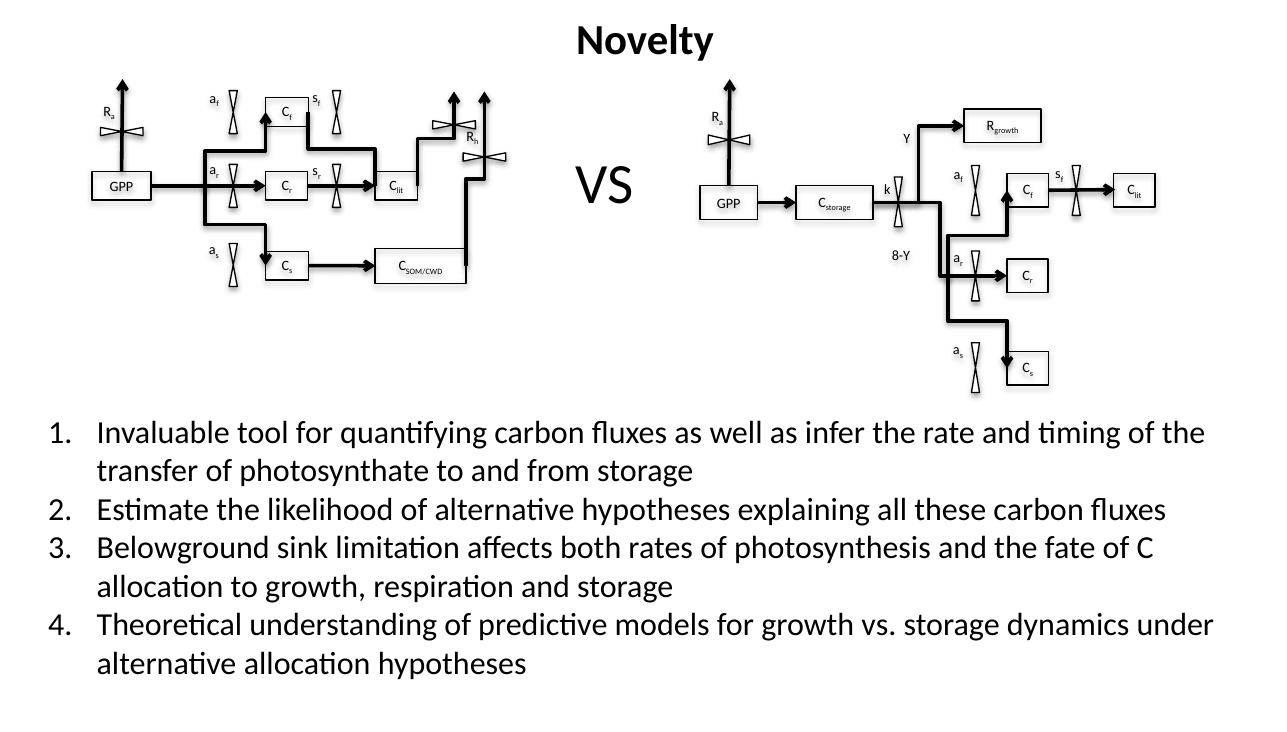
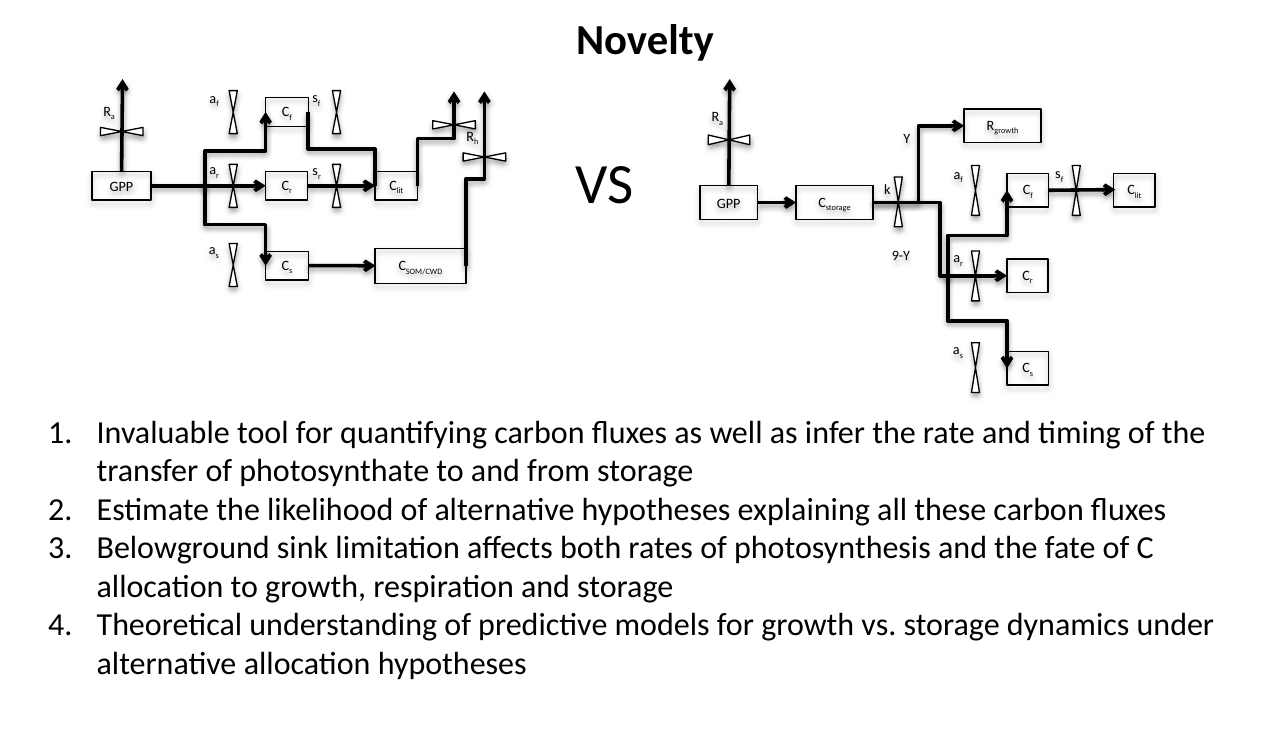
8-Y: 8-Y -> 9-Y (901, 256)
